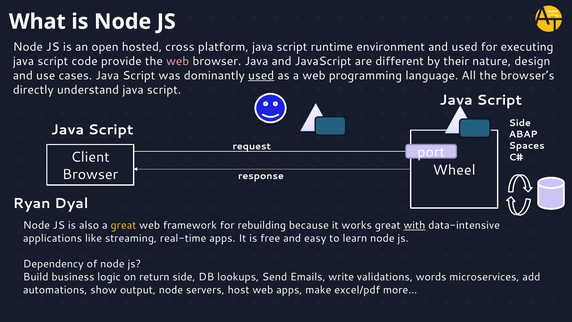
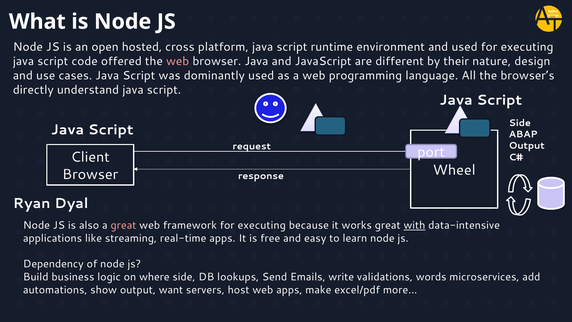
provide: provide -> offered (121, 61)
used underline: present -> none (261, 76)
Spaces: Spaces -> Output (527, 146)
great colour: yellow -> pink (123, 225)
framework for rebuilding: rebuilding -> executing (262, 225)
return: return -> where (154, 277)
output node: node -> want (171, 290)
